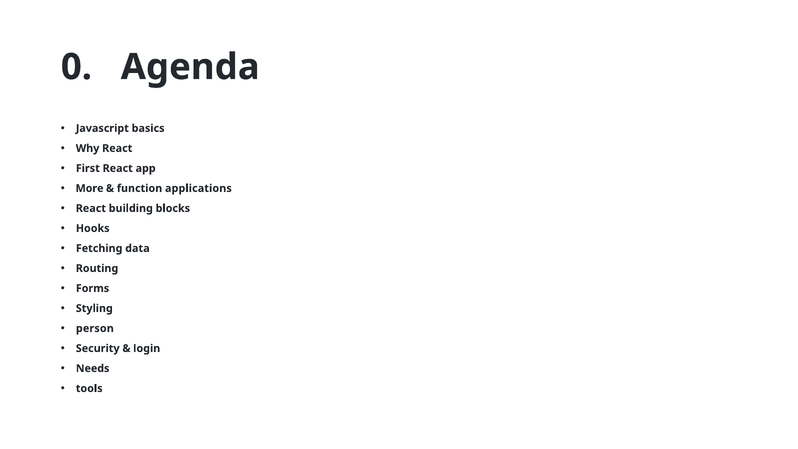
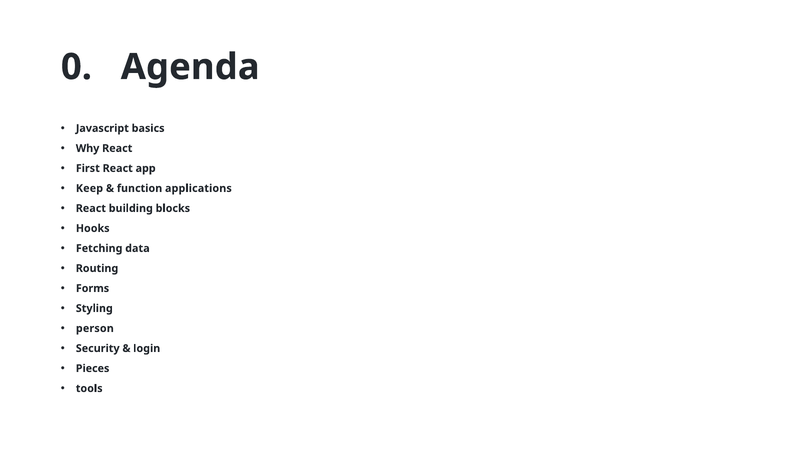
More: More -> Keep (89, 188)
Needs: Needs -> Pieces (93, 368)
